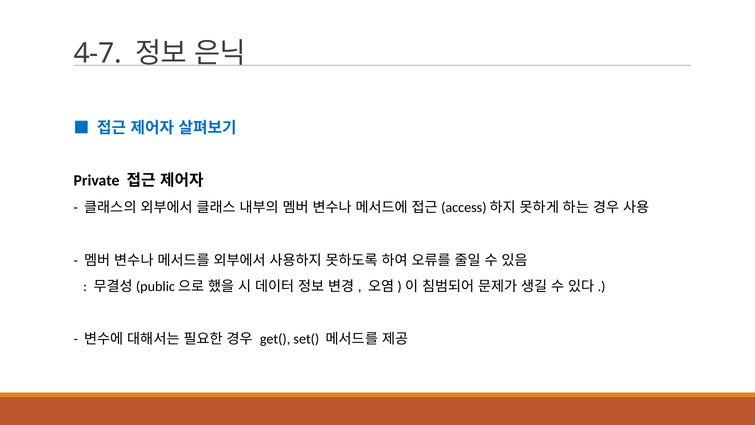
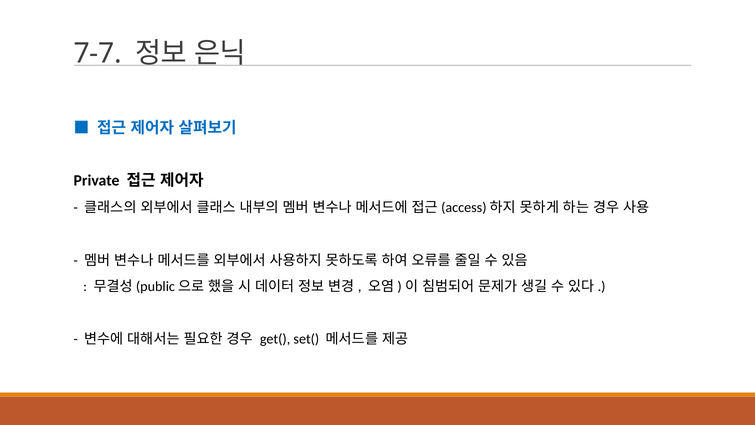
4-7: 4-7 -> 7-7 (98, 53)
